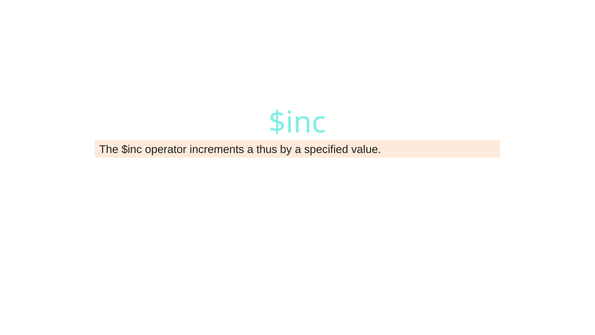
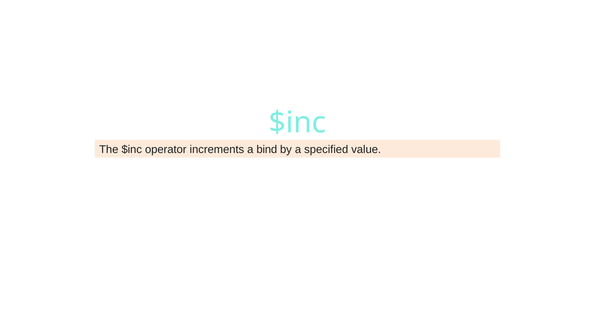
thus: thus -> bind (267, 149)
